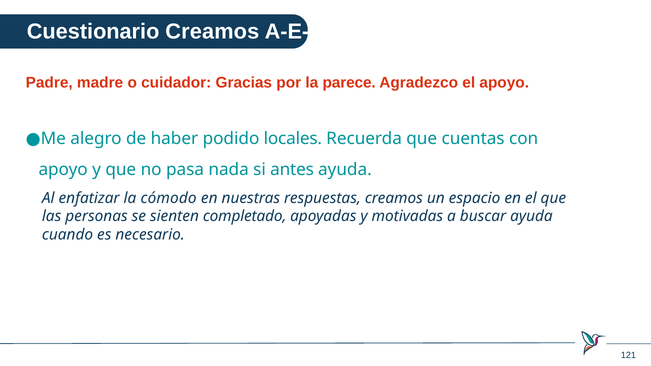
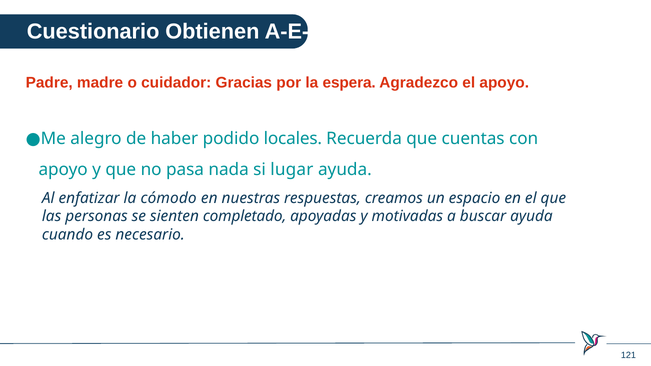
Cuestionario Creamos: Creamos -> Obtienen (212, 32)
parece: parece -> espera (349, 83)
antes: antes -> lugar (292, 170)
